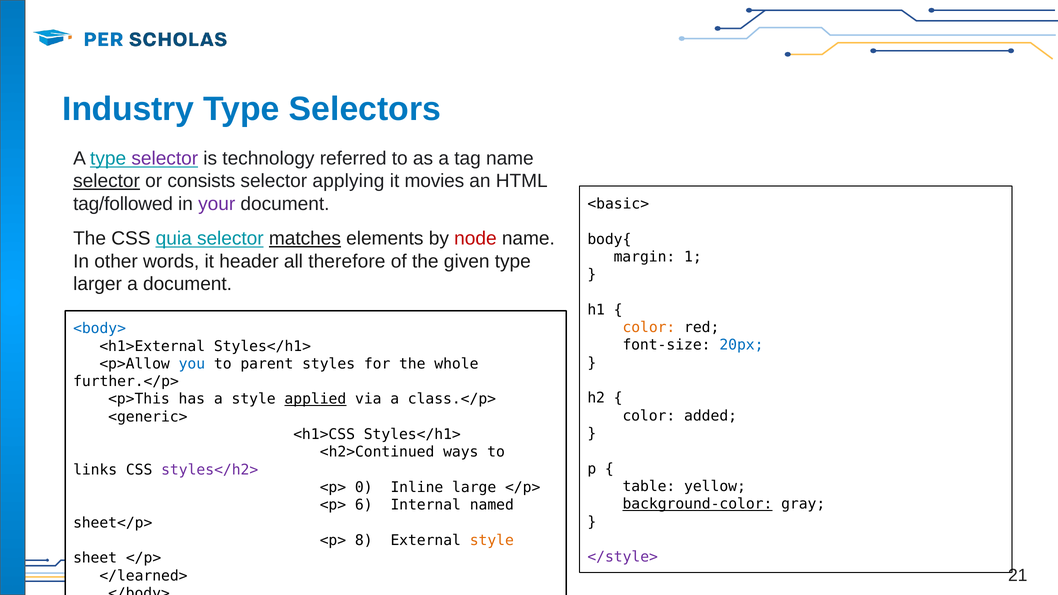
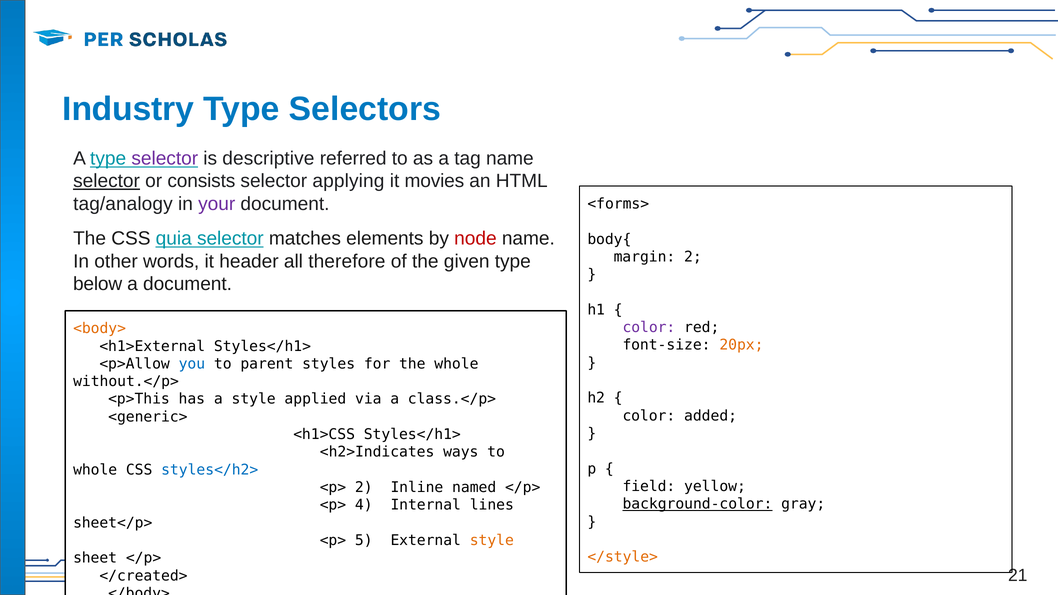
technology: technology -> descriptive (268, 158)
tag/followed: tag/followed -> tag/analogy (123, 204)
<basic>: <basic> -> <forms> (618, 204)
matches underline: present -> none (305, 239)
margin 1: 1 -> 2 (693, 257)
larger: larger -> below (98, 284)
color colour: orange -> purple (649, 328)
<body> colour: blue -> orange (100, 329)
20px colour: blue -> orange (741, 345)
further.</p>: further.</p> -> without.</p> (126, 382)
applied underline: present -> none (315, 399)
<h2>Continued: <h2>Continued -> <h2>Indicates (377, 452)
links: links -> whole (95, 470)
styles</h2> colour: purple -> blue (210, 470)
table: table -> field (649, 486)
<p> 0: 0 -> 2 (364, 488)
large: large -> named (474, 488)
6: 6 -> 4 (364, 505)
named: named -> lines (492, 505)
8: 8 -> 5 (364, 541)
</style> colour: purple -> orange (623, 557)
</learned>: </learned> -> </created> (143, 576)
